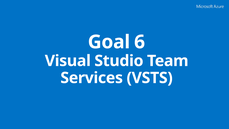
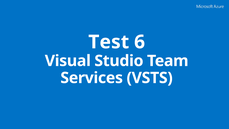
Goal: Goal -> Test (109, 42)
